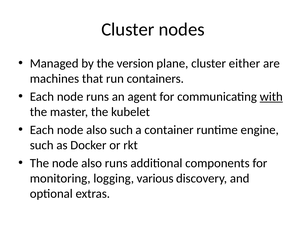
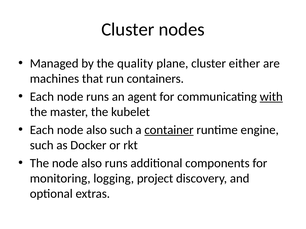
version: version -> quality (135, 64)
container underline: none -> present (169, 130)
various: various -> project (155, 179)
